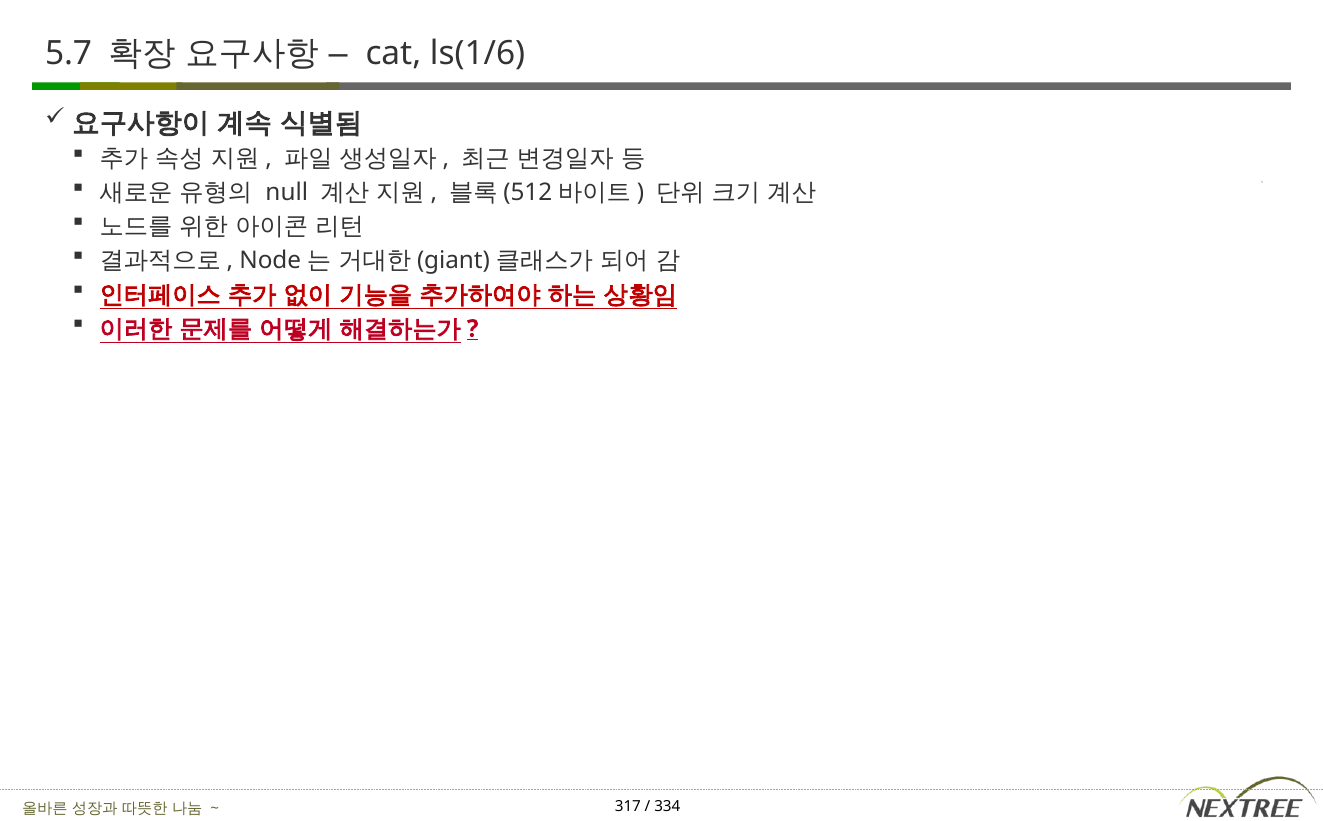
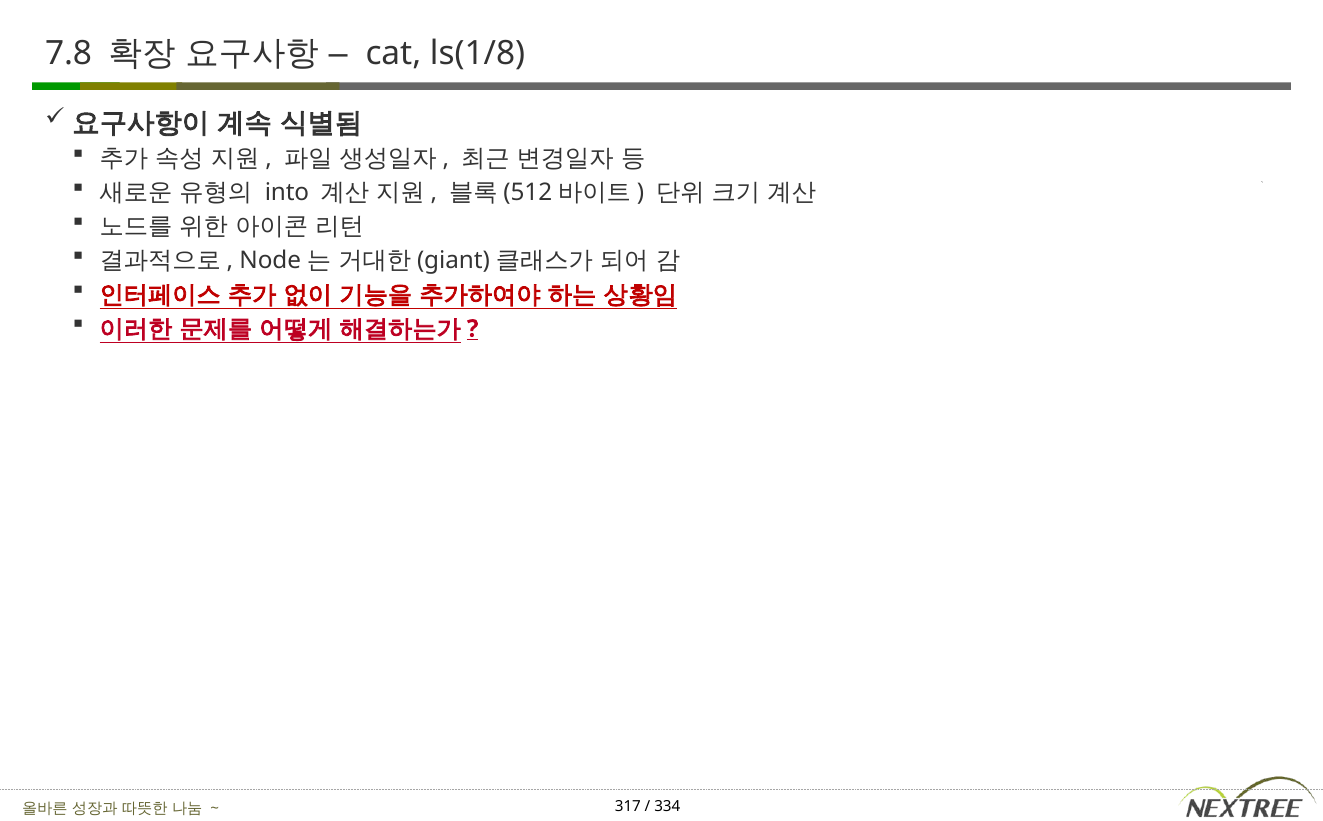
5.7: 5.7 -> 7.8 (69, 53)
ls(1/6: ls(1/6 -> ls(1/8 (478, 53)
null: null -> into (287, 193)
